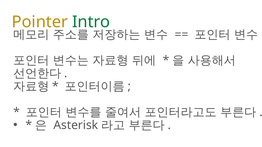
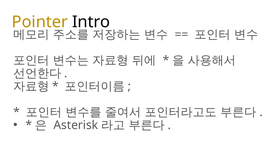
Intro colour: green -> black (91, 22)
